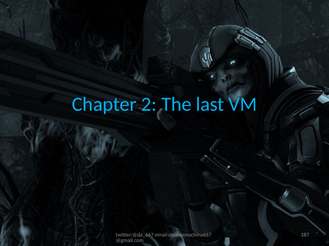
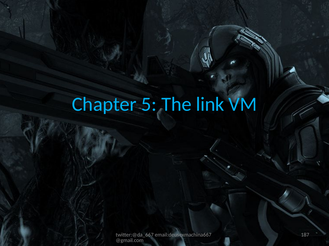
2: 2 -> 5 (149, 105)
last: last -> link (210, 105)
